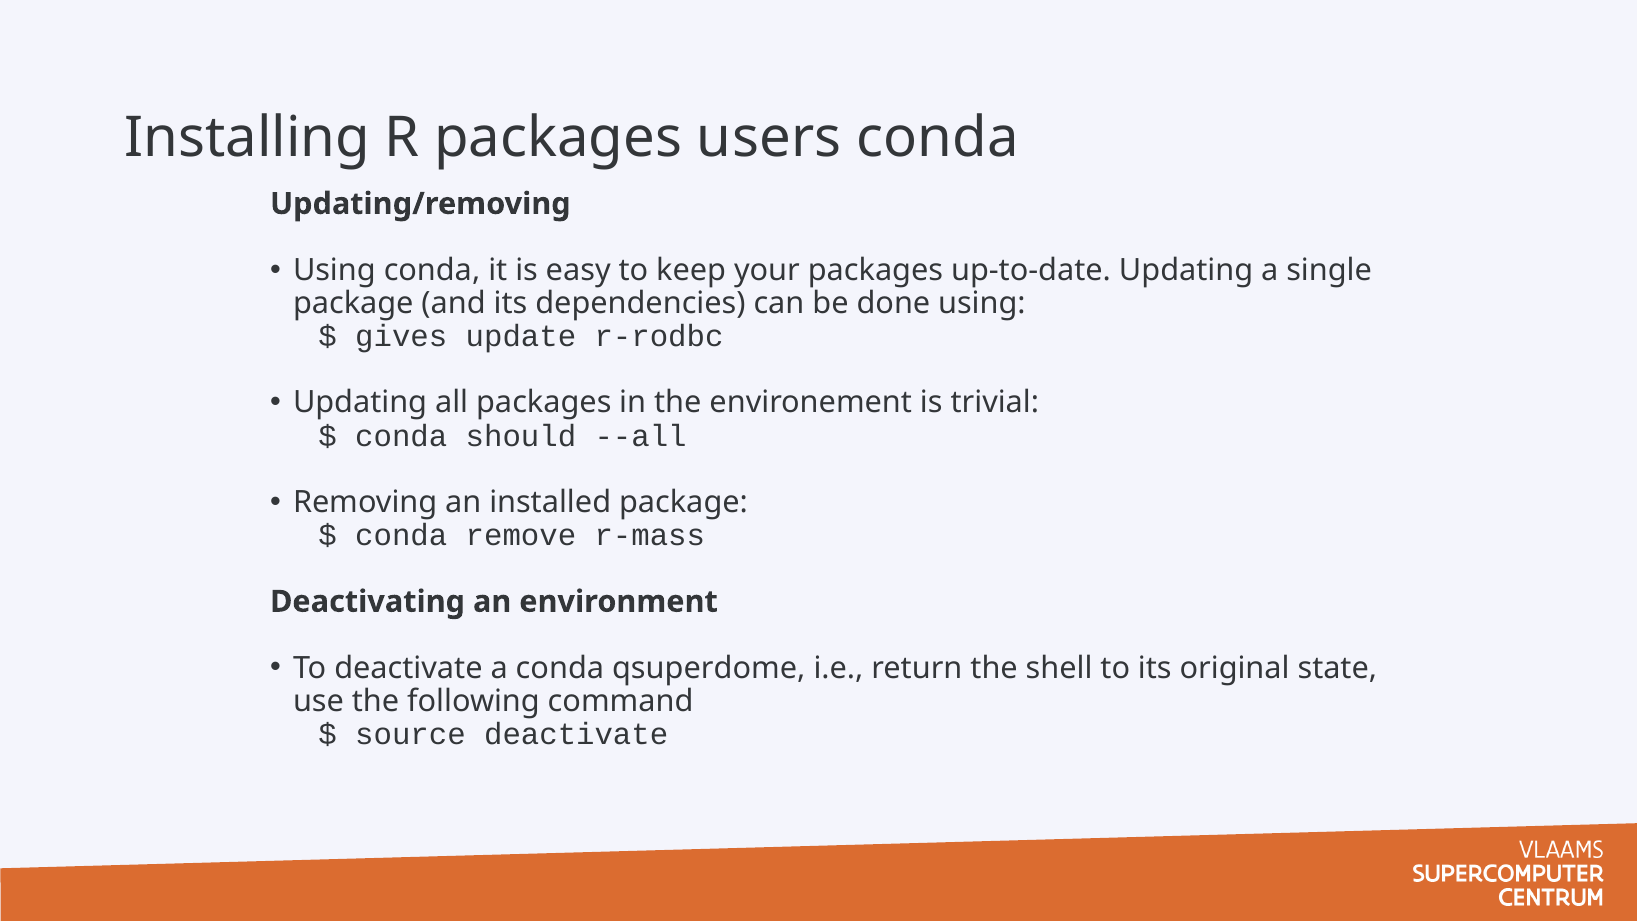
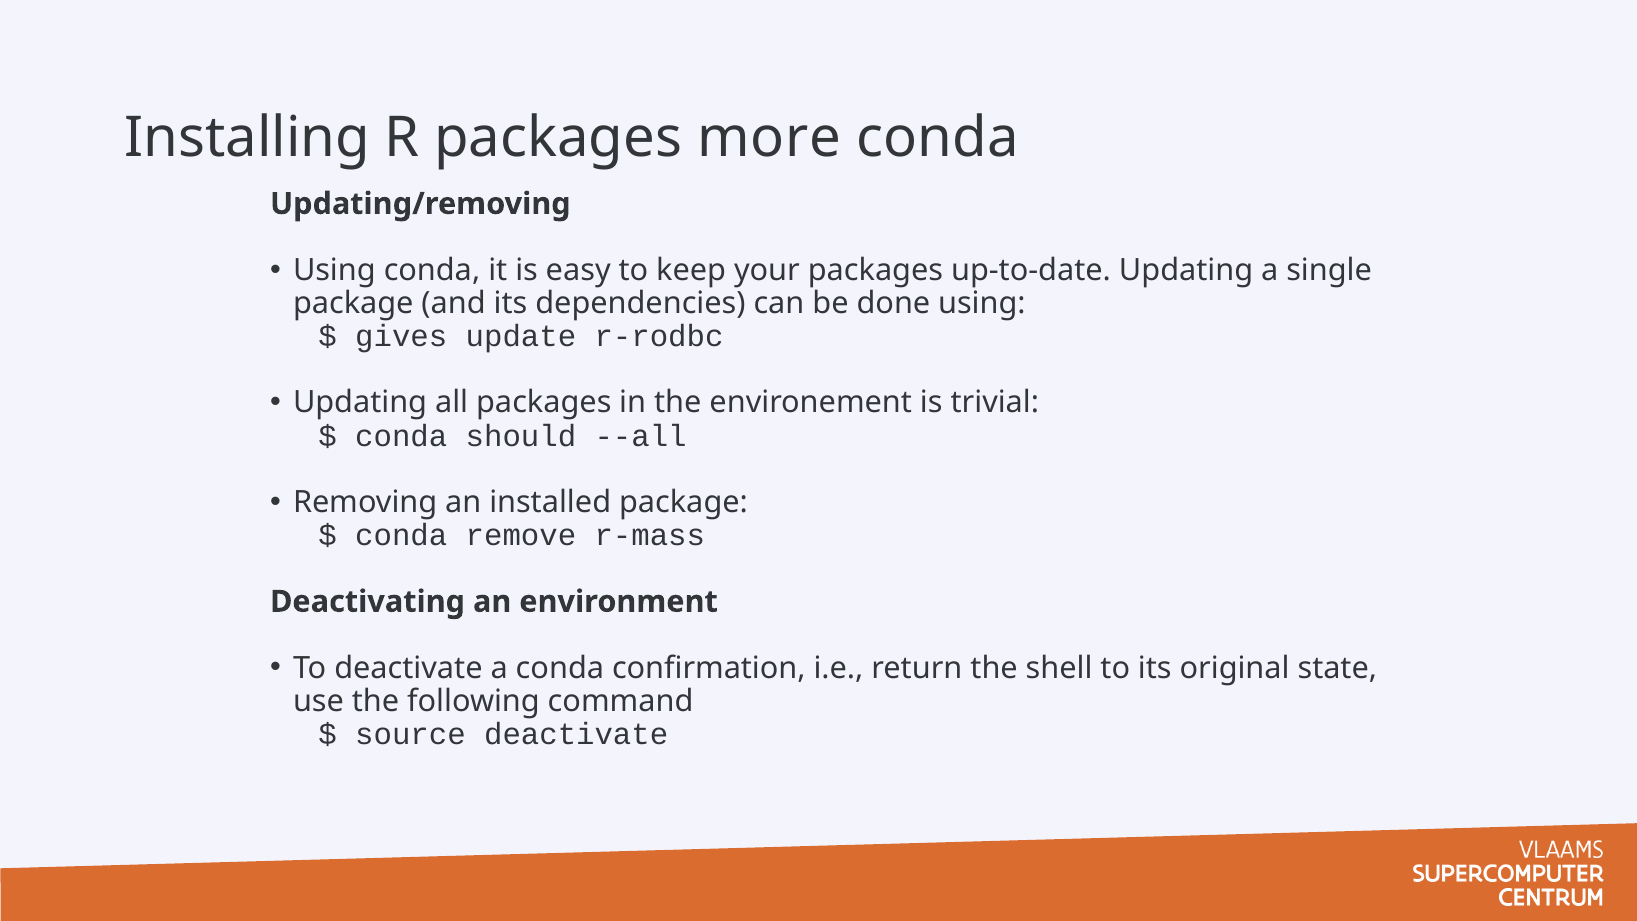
users: users -> more (769, 138)
qsuperdome: qsuperdome -> confirmation (709, 668)
